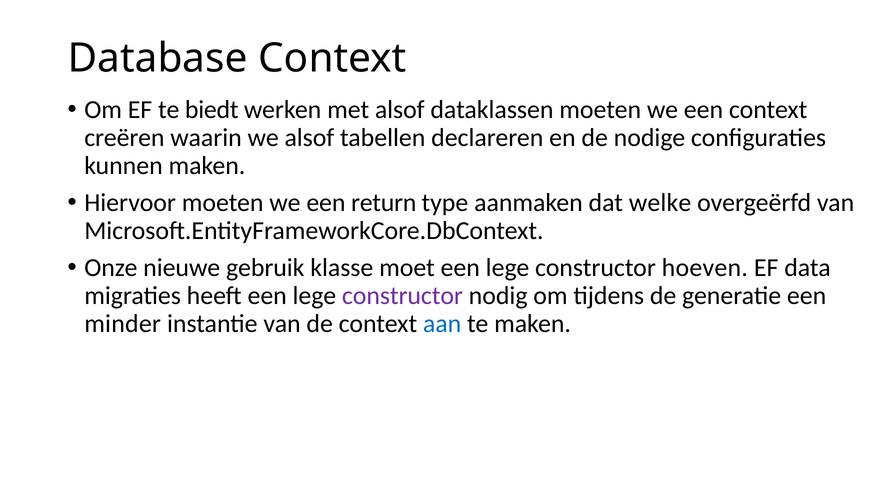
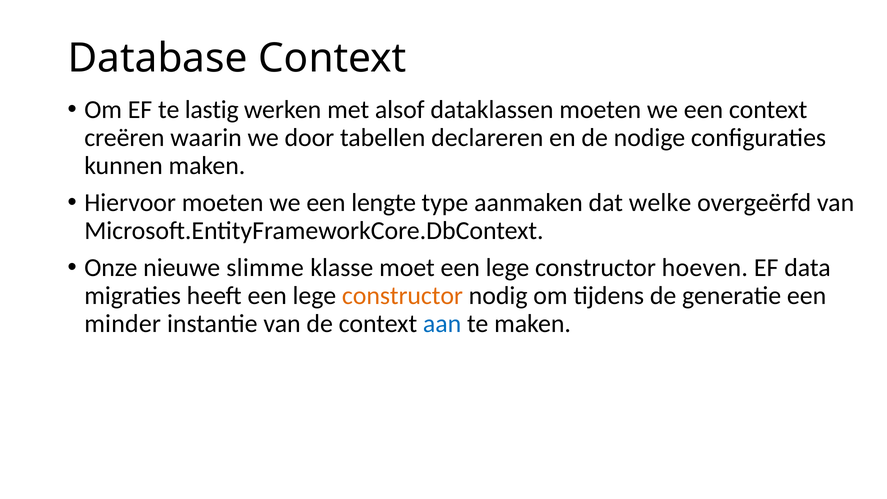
biedt: biedt -> lastig (212, 110)
we alsof: alsof -> door (309, 138)
return: return -> lengte (384, 203)
gebruik: gebruik -> slimme (265, 268)
constructor colour: purple -> orange (402, 296)
